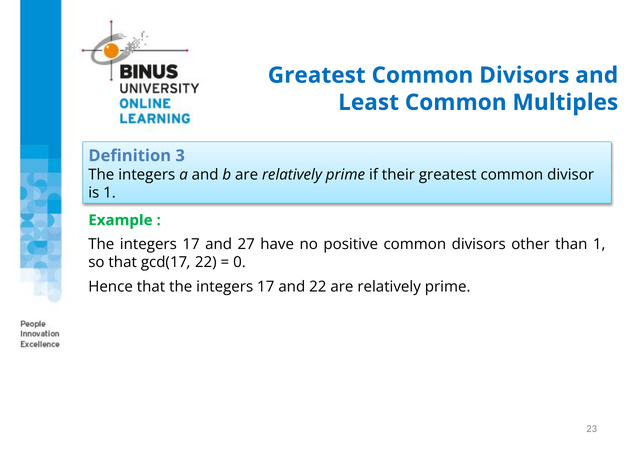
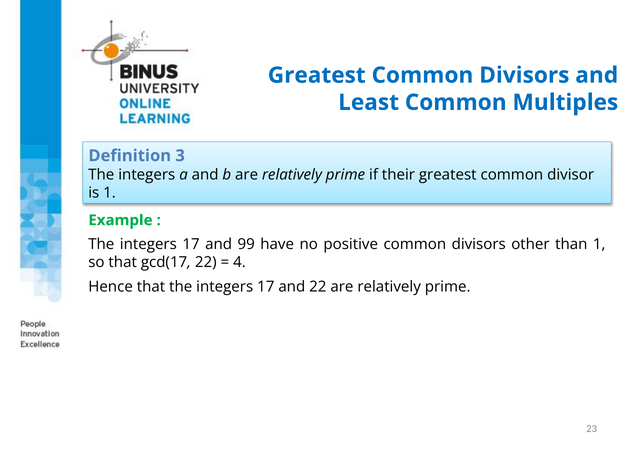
27: 27 -> 99 (246, 245)
0: 0 -> 4 (239, 263)
